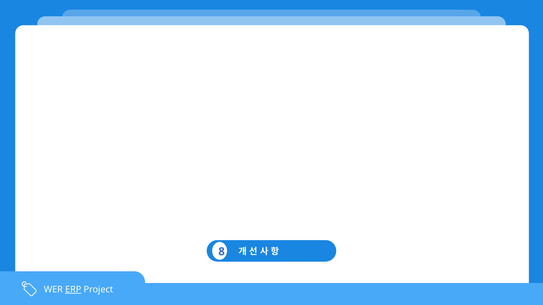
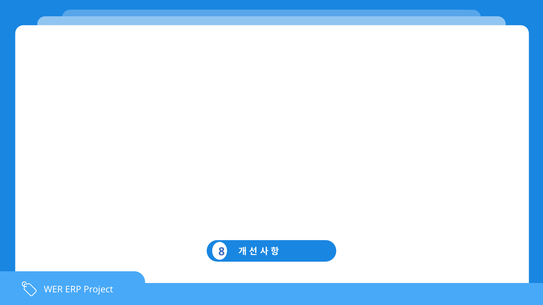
ERP underline: present -> none (73, 290)
